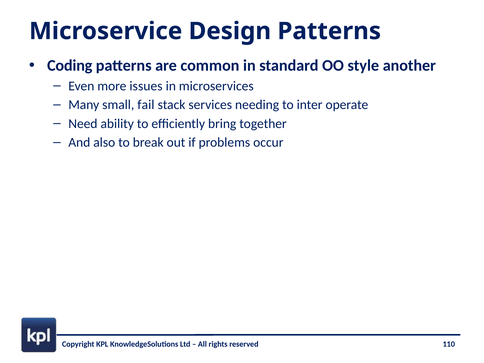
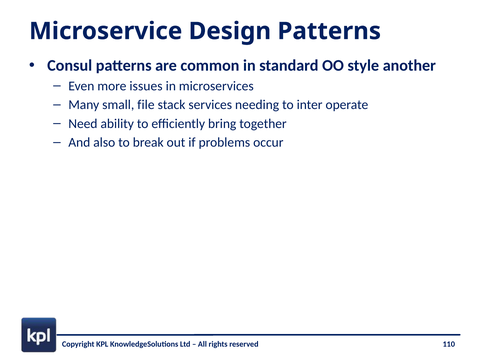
Coding: Coding -> Consul (70, 66)
fail: fail -> file (146, 105)
